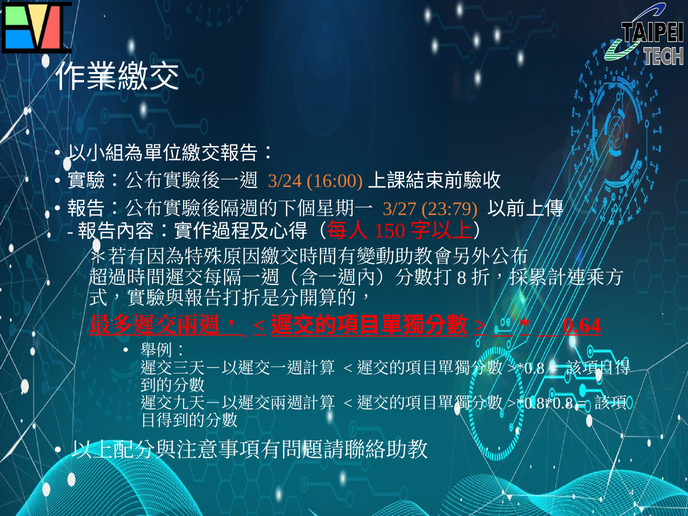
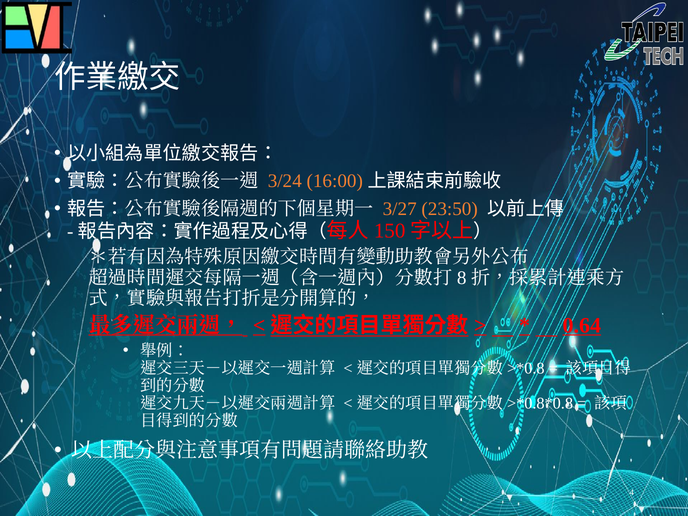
23:79: 23:79 -> 23:50 (450, 209)
